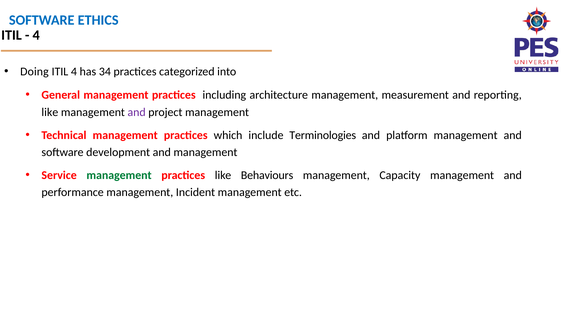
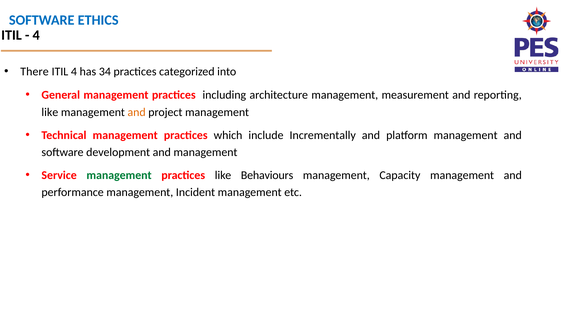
Doing: Doing -> There (34, 71)
and colour: purple -> orange (137, 112)
Terminologies: Terminologies -> Incrementally (323, 135)
